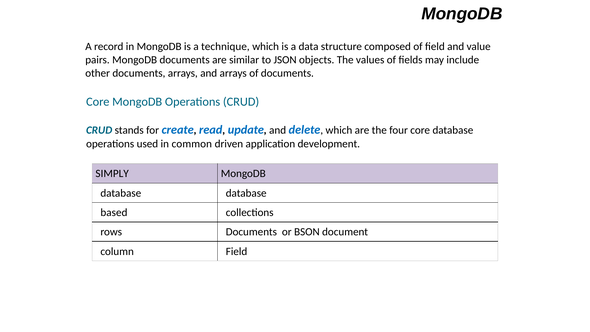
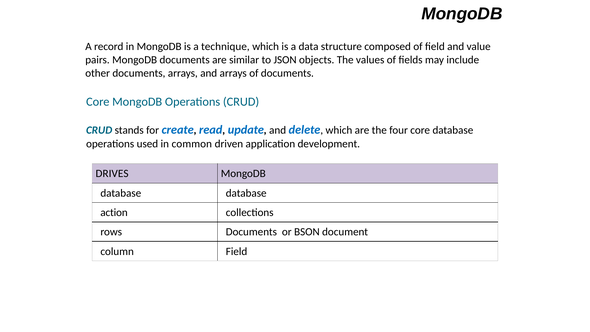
SIMPLY: SIMPLY -> DRIVES (112, 174)
based: based -> action (114, 212)
